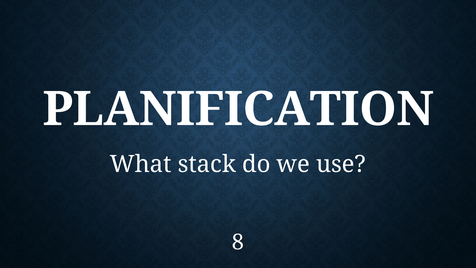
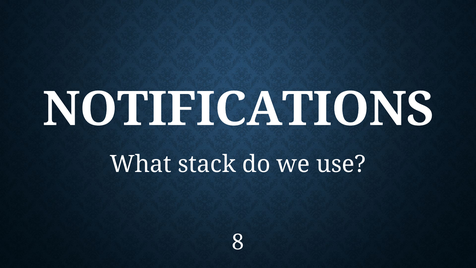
PLANIFICATION: PLANIFICATION -> NOTIFICATIONS (238, 109)
